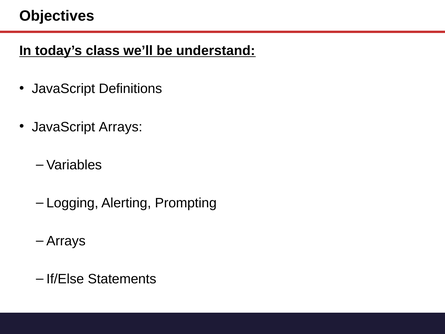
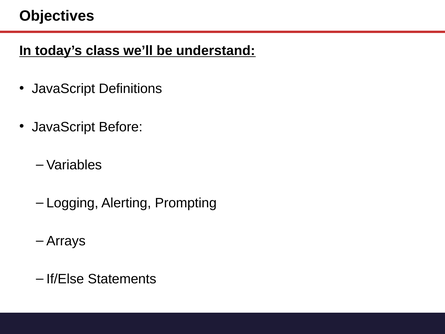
JavaScript Arrays: Arrays -> Before (121, 127)
